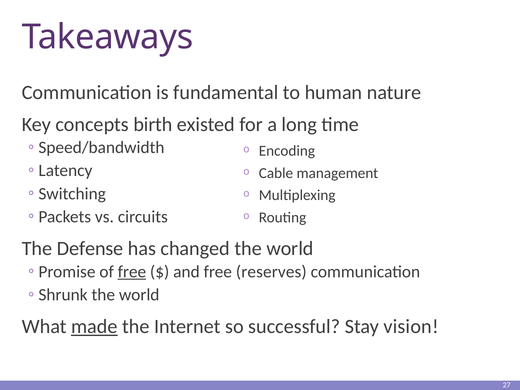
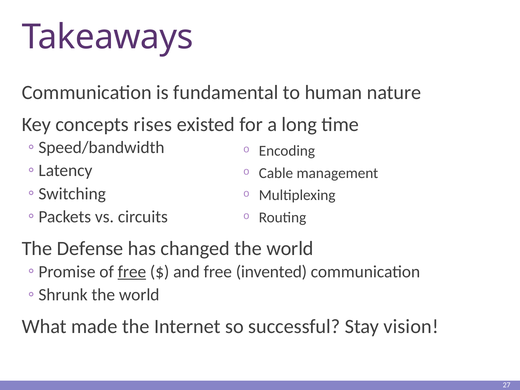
birth: birth -> rises (153, 124)
reserves: reserves -> invented (271, 272)
made underline: present -> none (94, 327)
